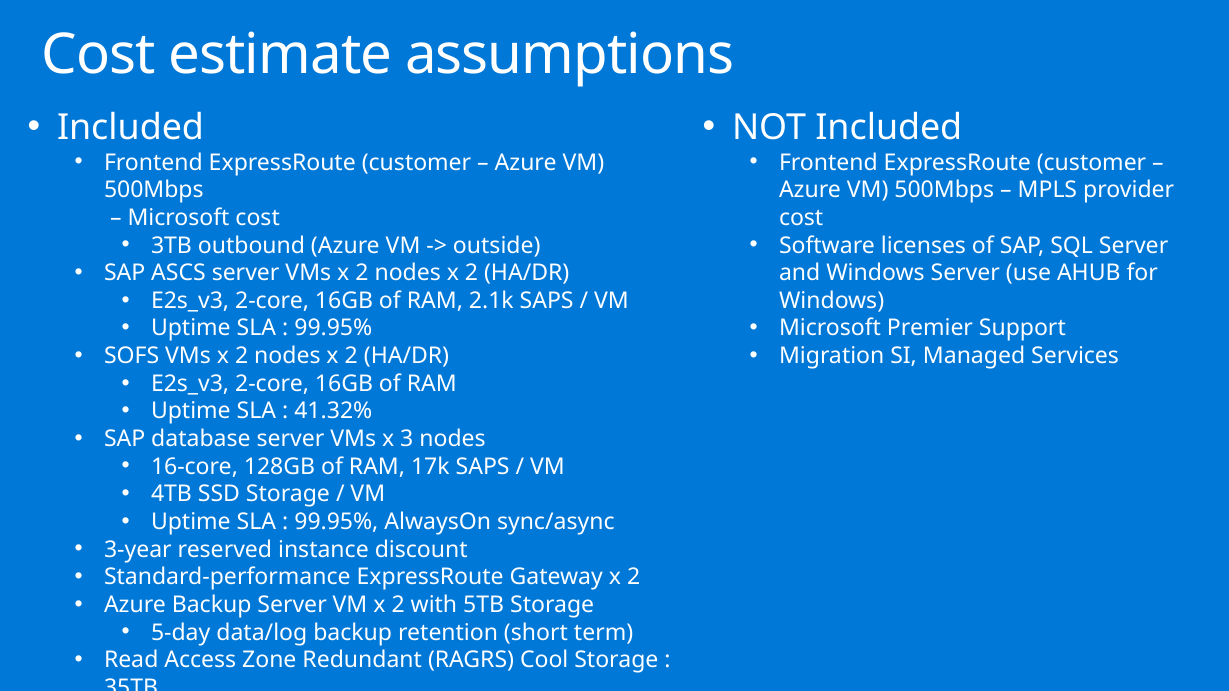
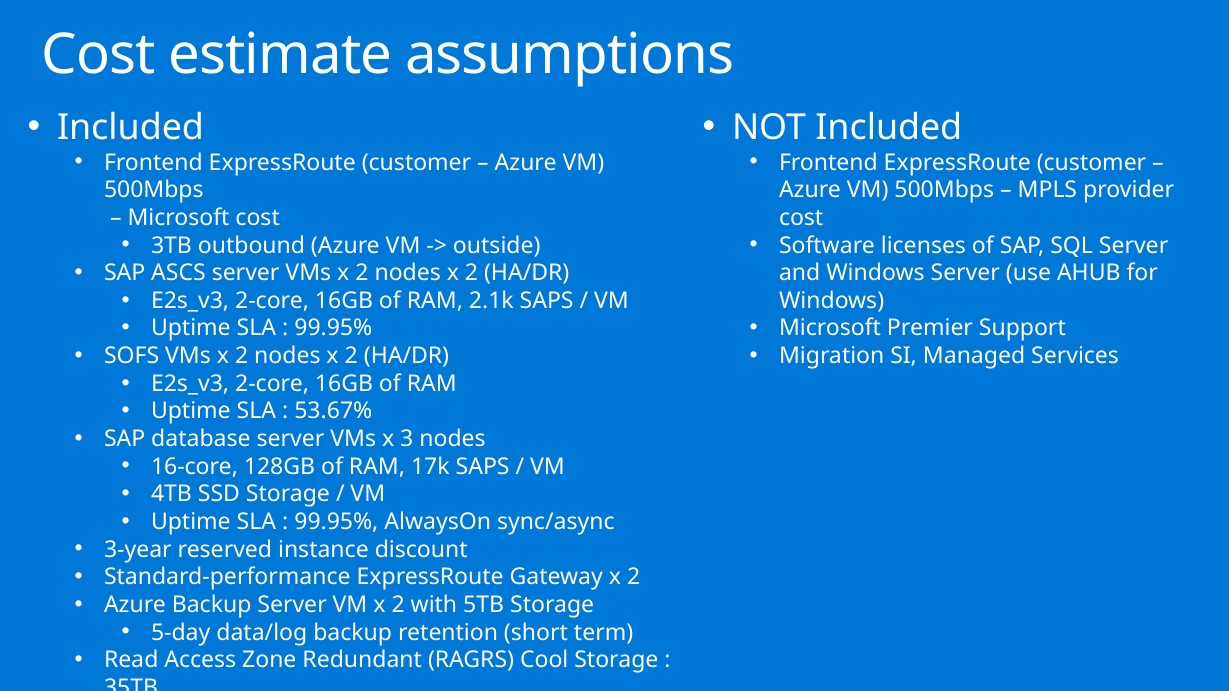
41.32%: 41.32% -> 53.67% (333, 411)
